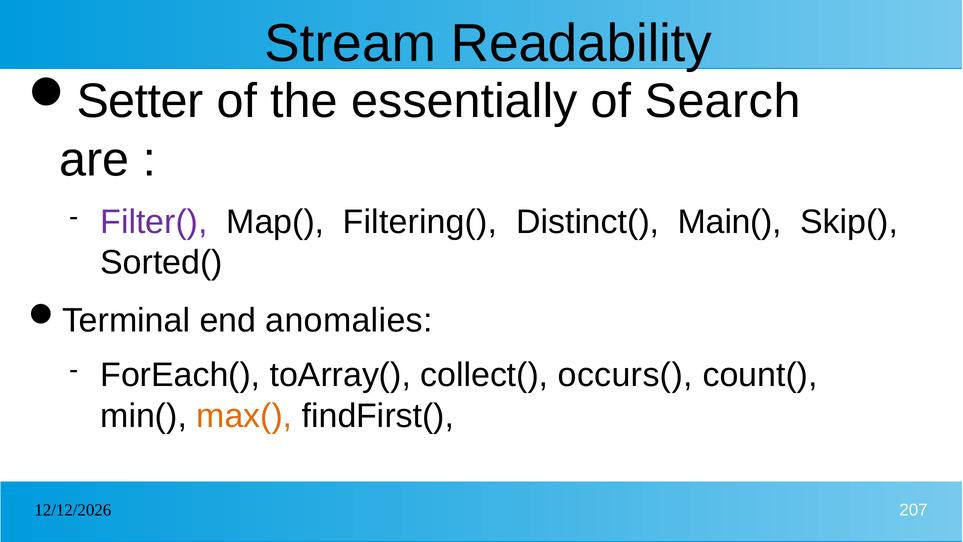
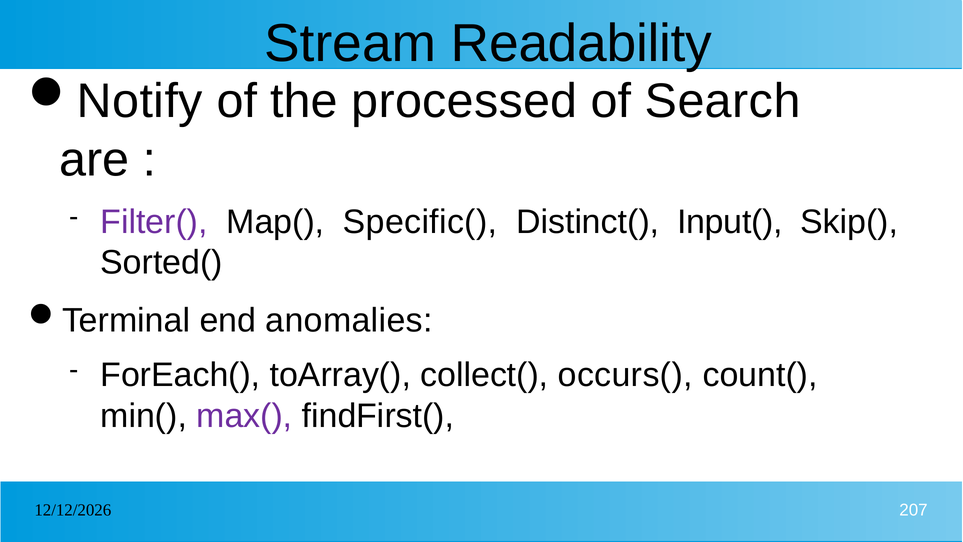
Setter: Setter -> Notify (140, 101)
essentially: essentially -> processed (464, 101)
Filtering(: Filtering( -> Specific( (420, 222)
Main(: Main( -> Input( (730, 222)
max( colour: orange -> purple (244, 416)
